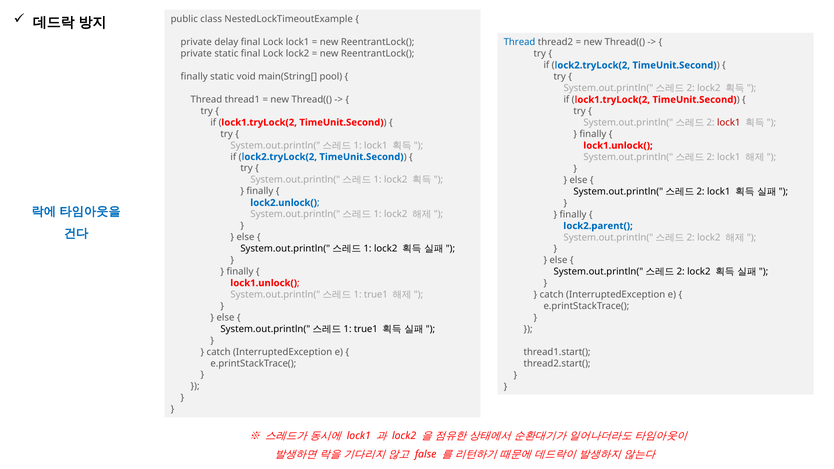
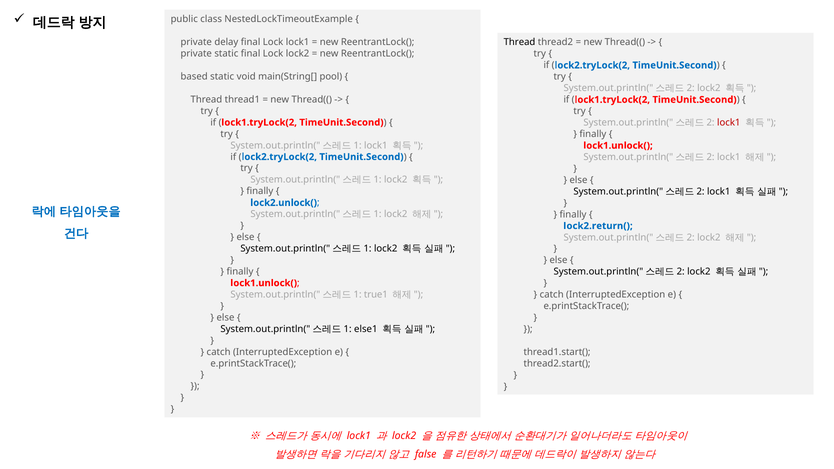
Thread colour: blue -> black (520, 42)
finally: finally -> based (194, 77)
lock2.parent(: lock2.parent( -> lock2.return( (598, 226)
true1: true1 -> else1 (366, 329)
